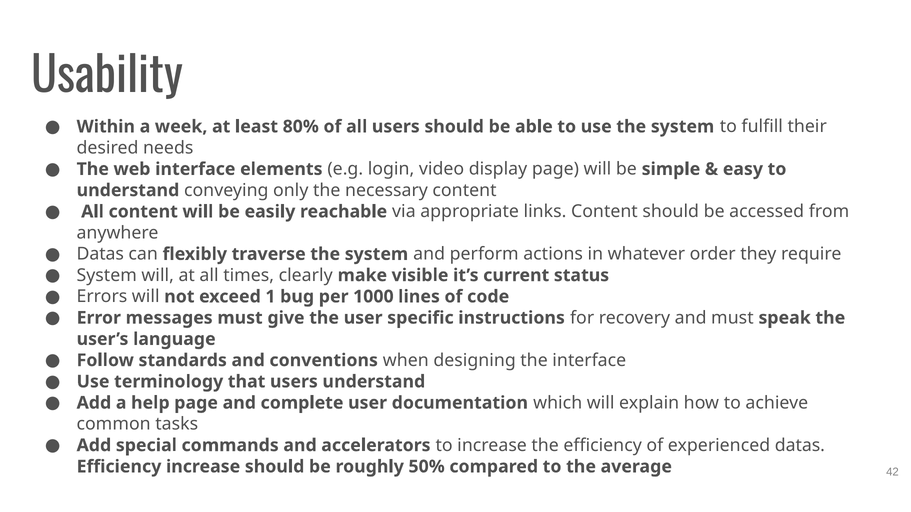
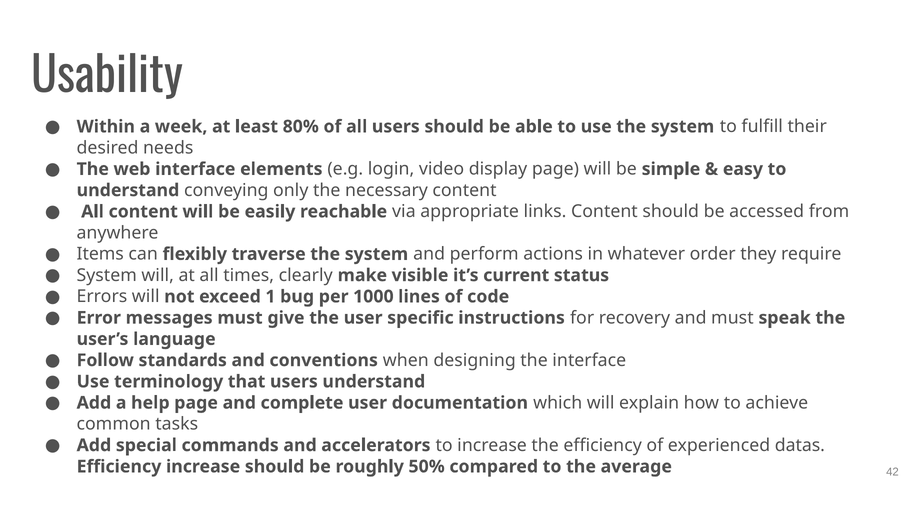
Datas: Datas -> Items (100, 254)
